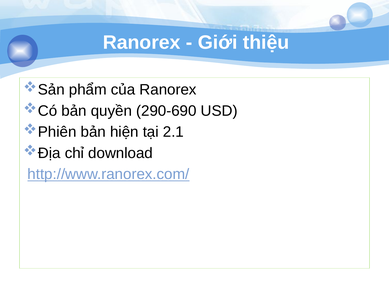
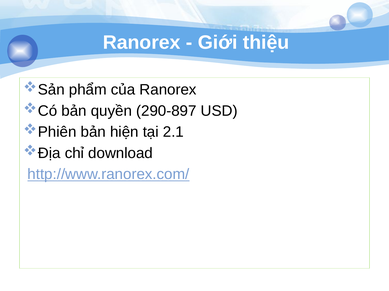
290-690: 290-690 -> 290-897 (166, 111)
